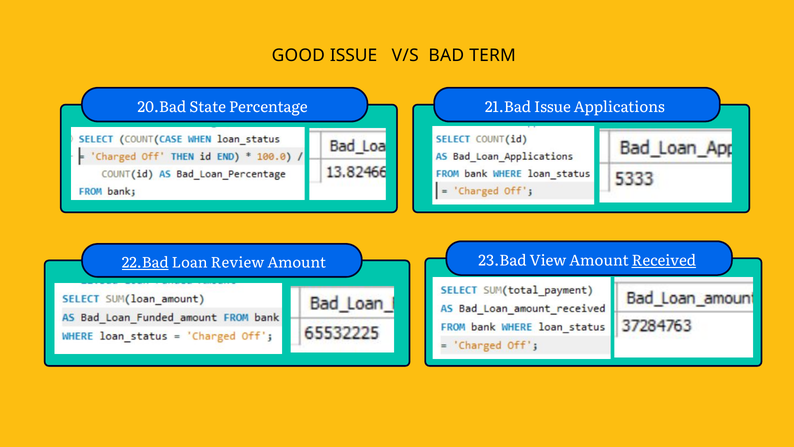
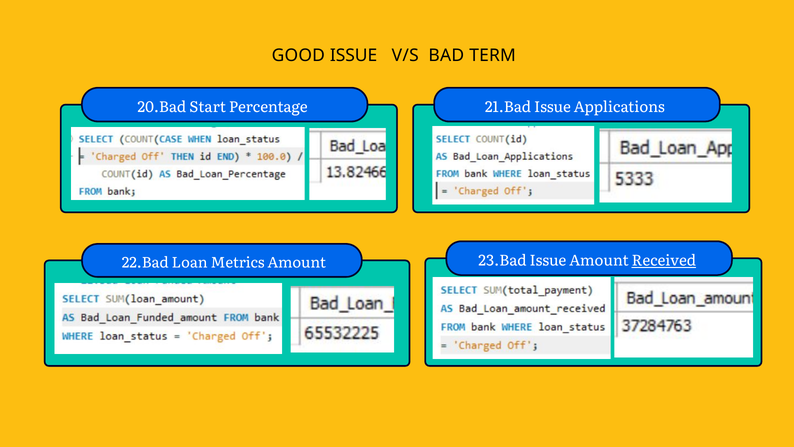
State: State -> Start (208, 107)
23.Bad View: View -> Issue (548, 261)
22.Bad underline: present -> none (145, 263)
Review: Review -> Metrics (238, 263)
